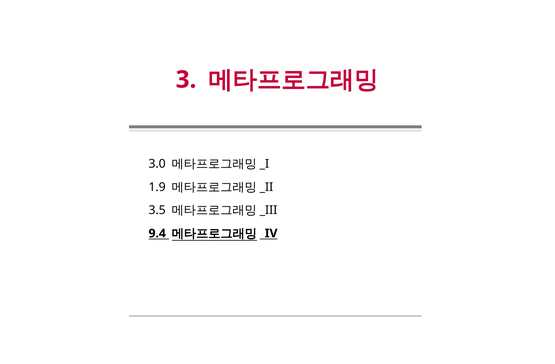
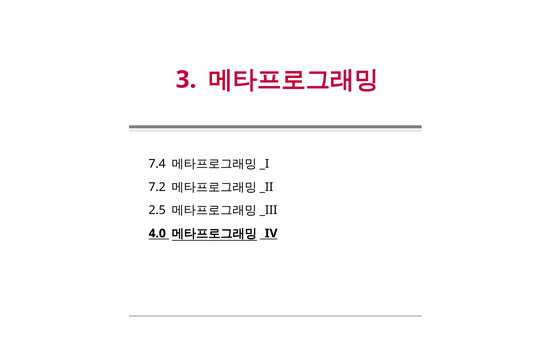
3.0: 3.0 -> 7.4 (157, 164)
1.9: 1.9 -> 7.2 (157, 187)
3.5: 3.5 -> 2.5 (157, 211)
9.4: 9.4 -> 4.0 (157, 234)
